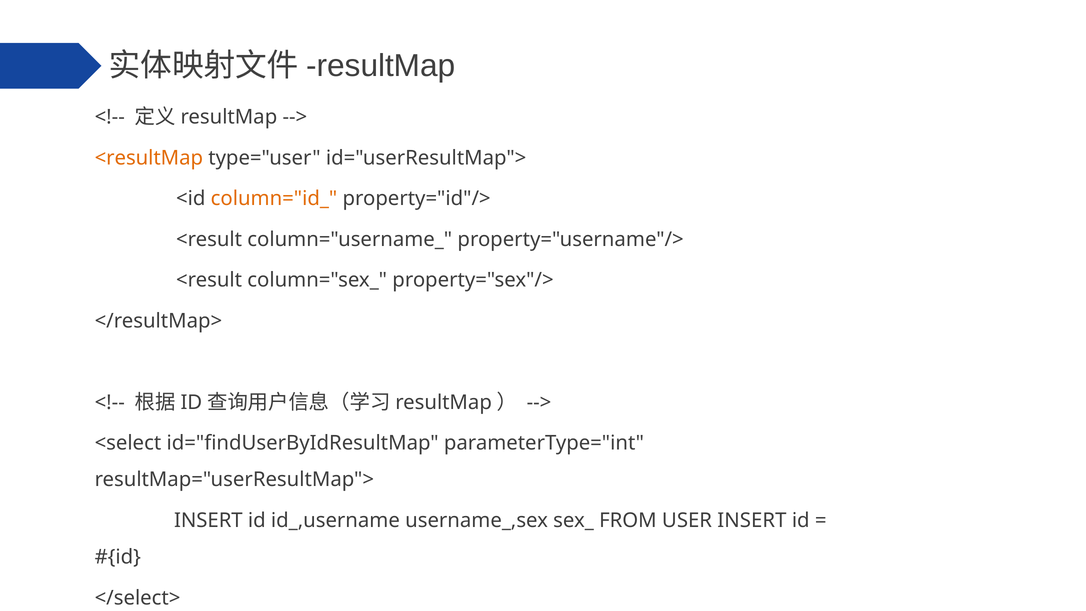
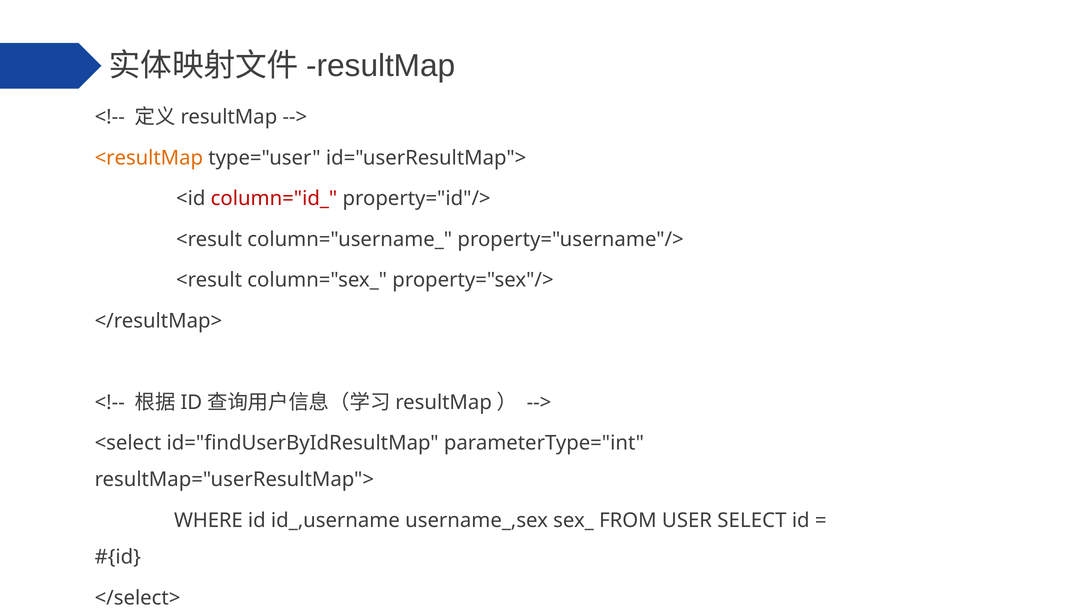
column="id_ colour: orange -> red (274, 199)
INSERT: INSERT -> WHERE (208, 520)
USER INSERT: INSERT -> SELECT (752, 520)
